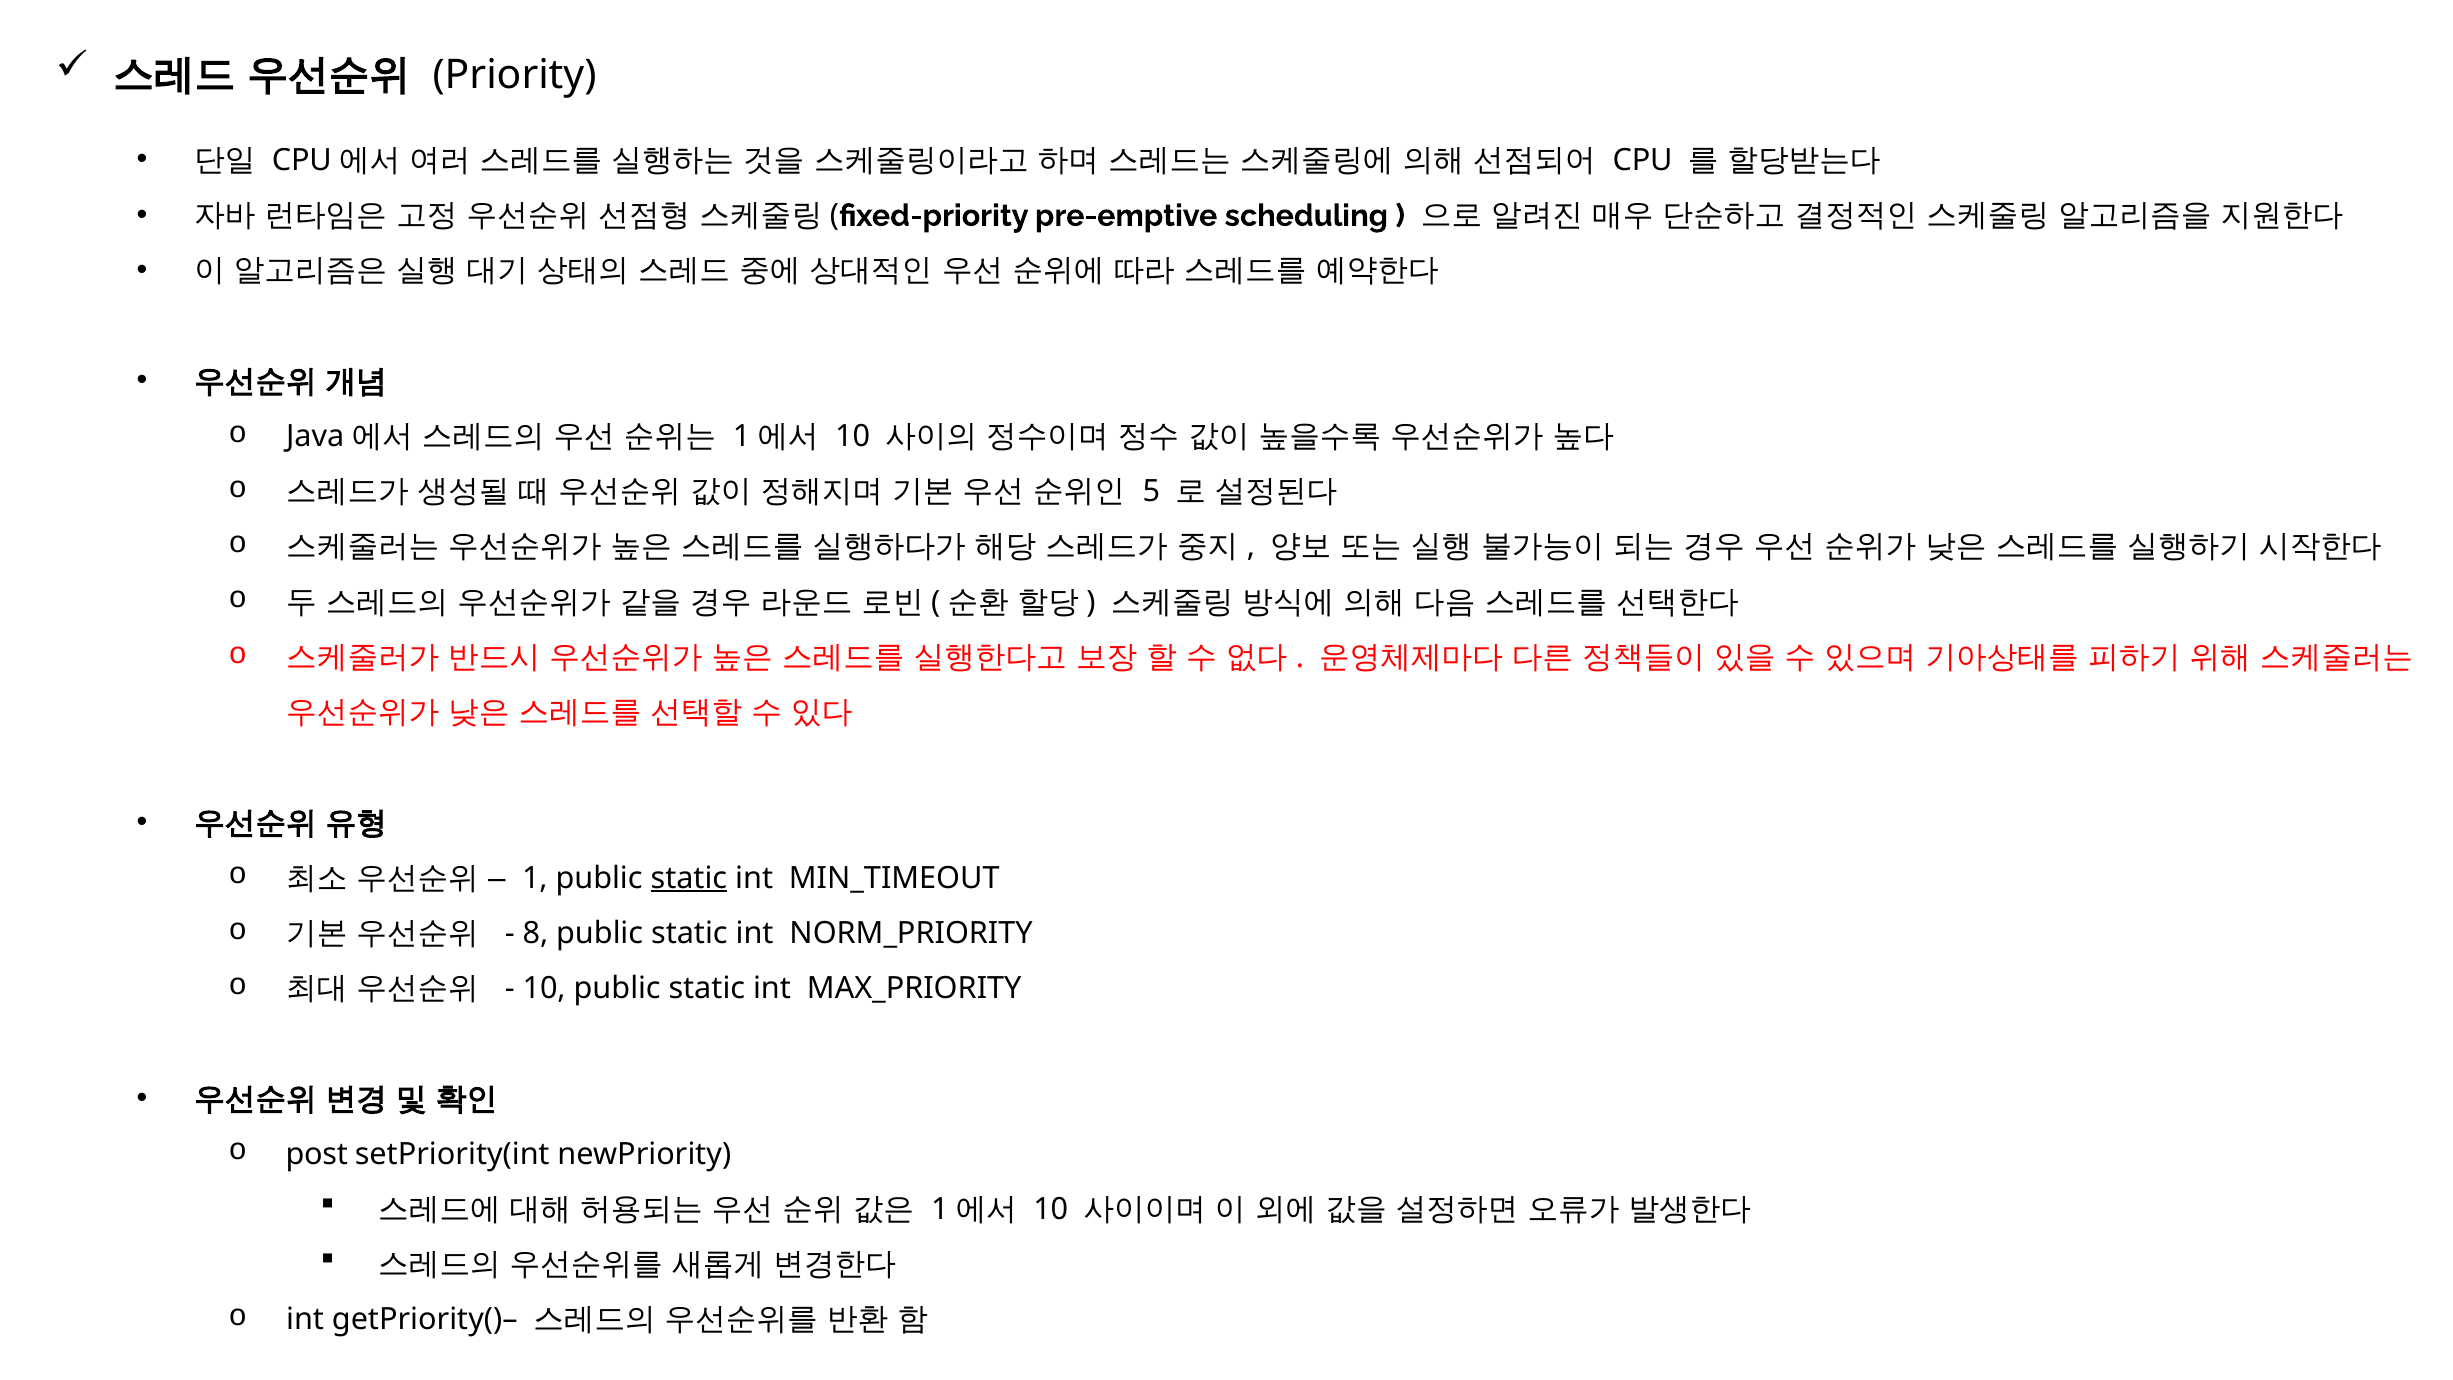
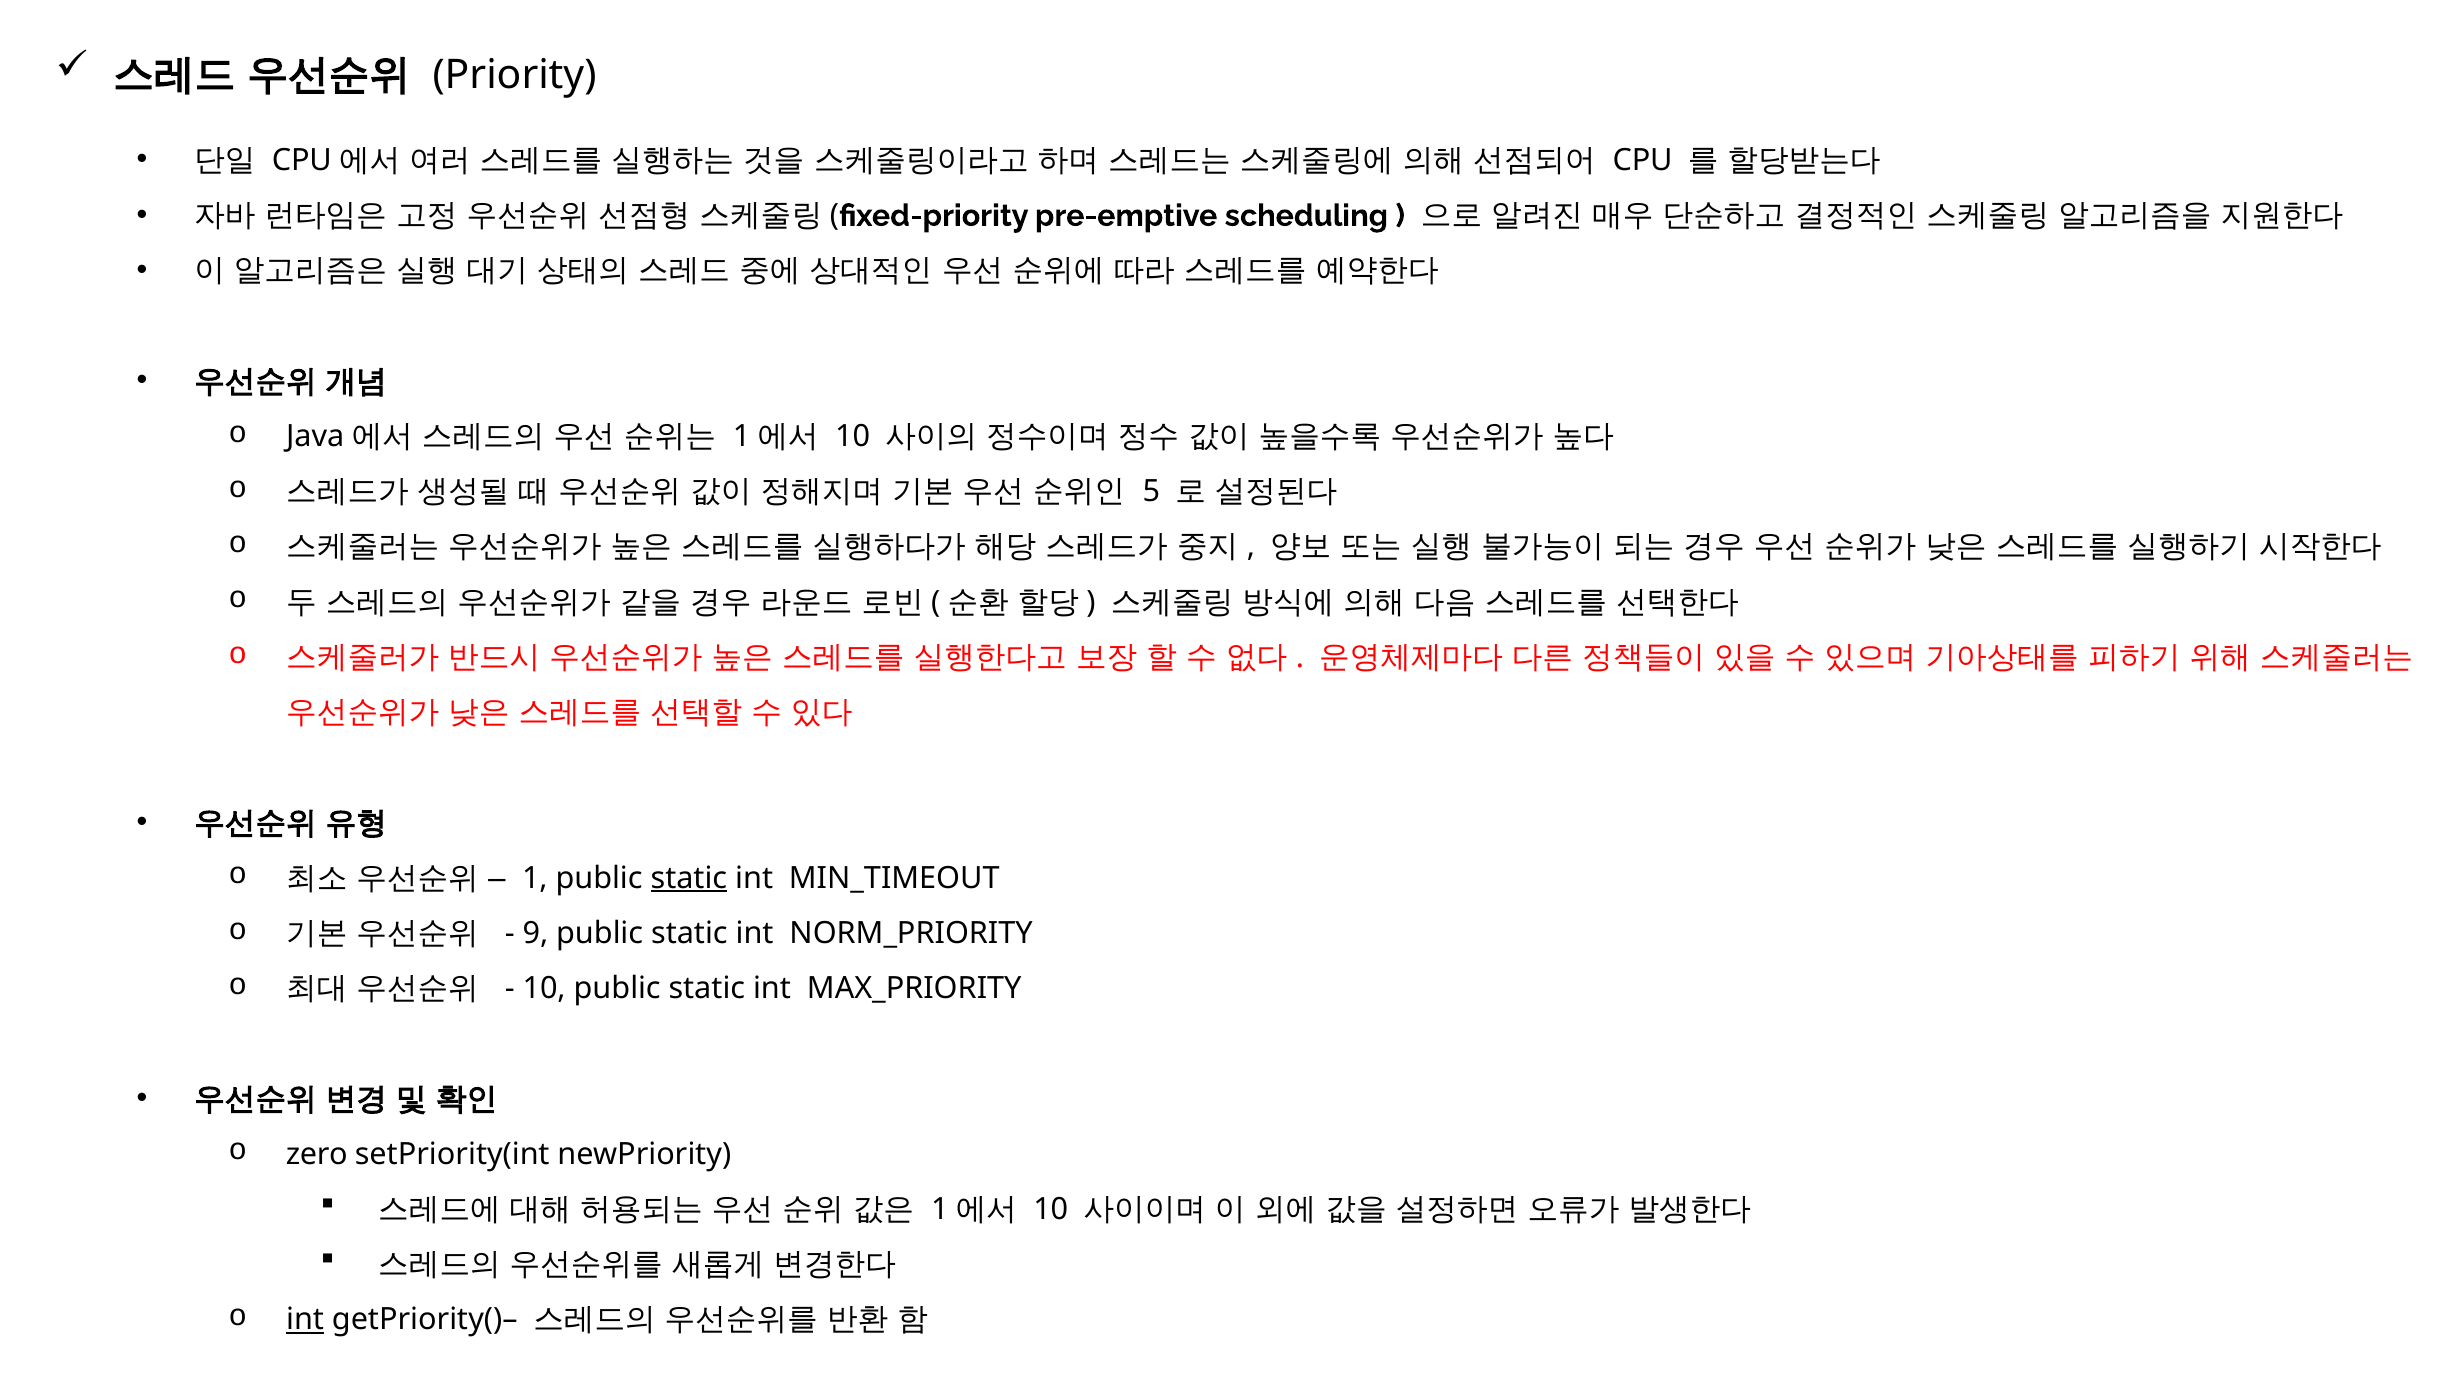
8: 8 -> 9 (535, 933)
post: post -> zero (317, 1154)
int underline: none -> present (305, 1319)
